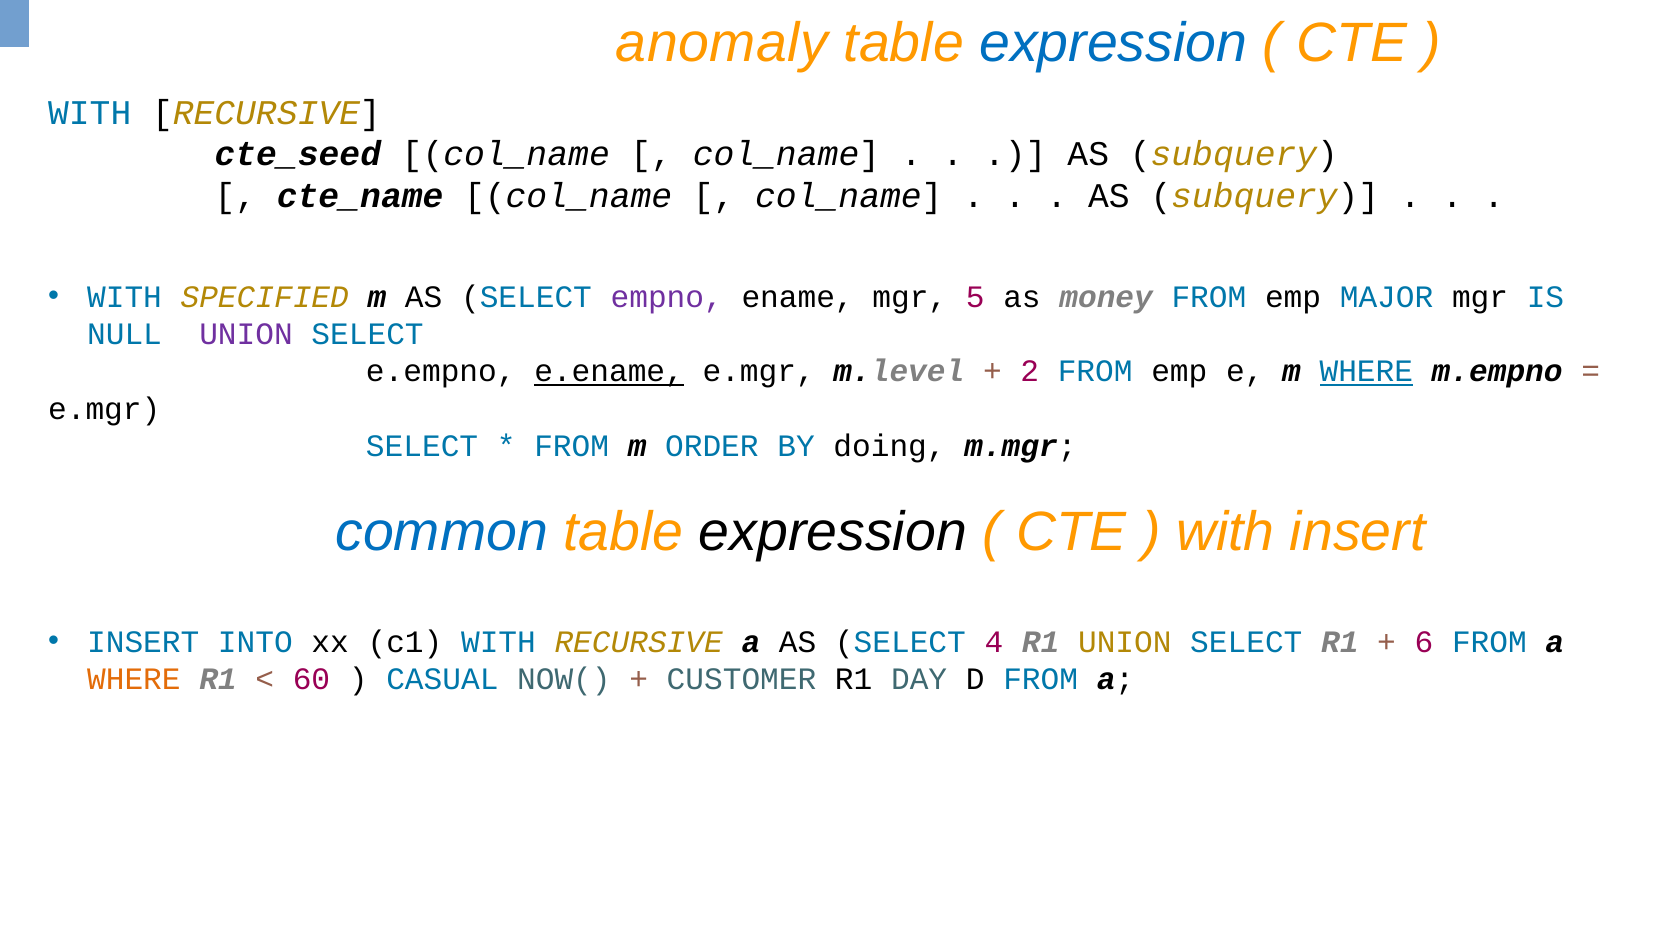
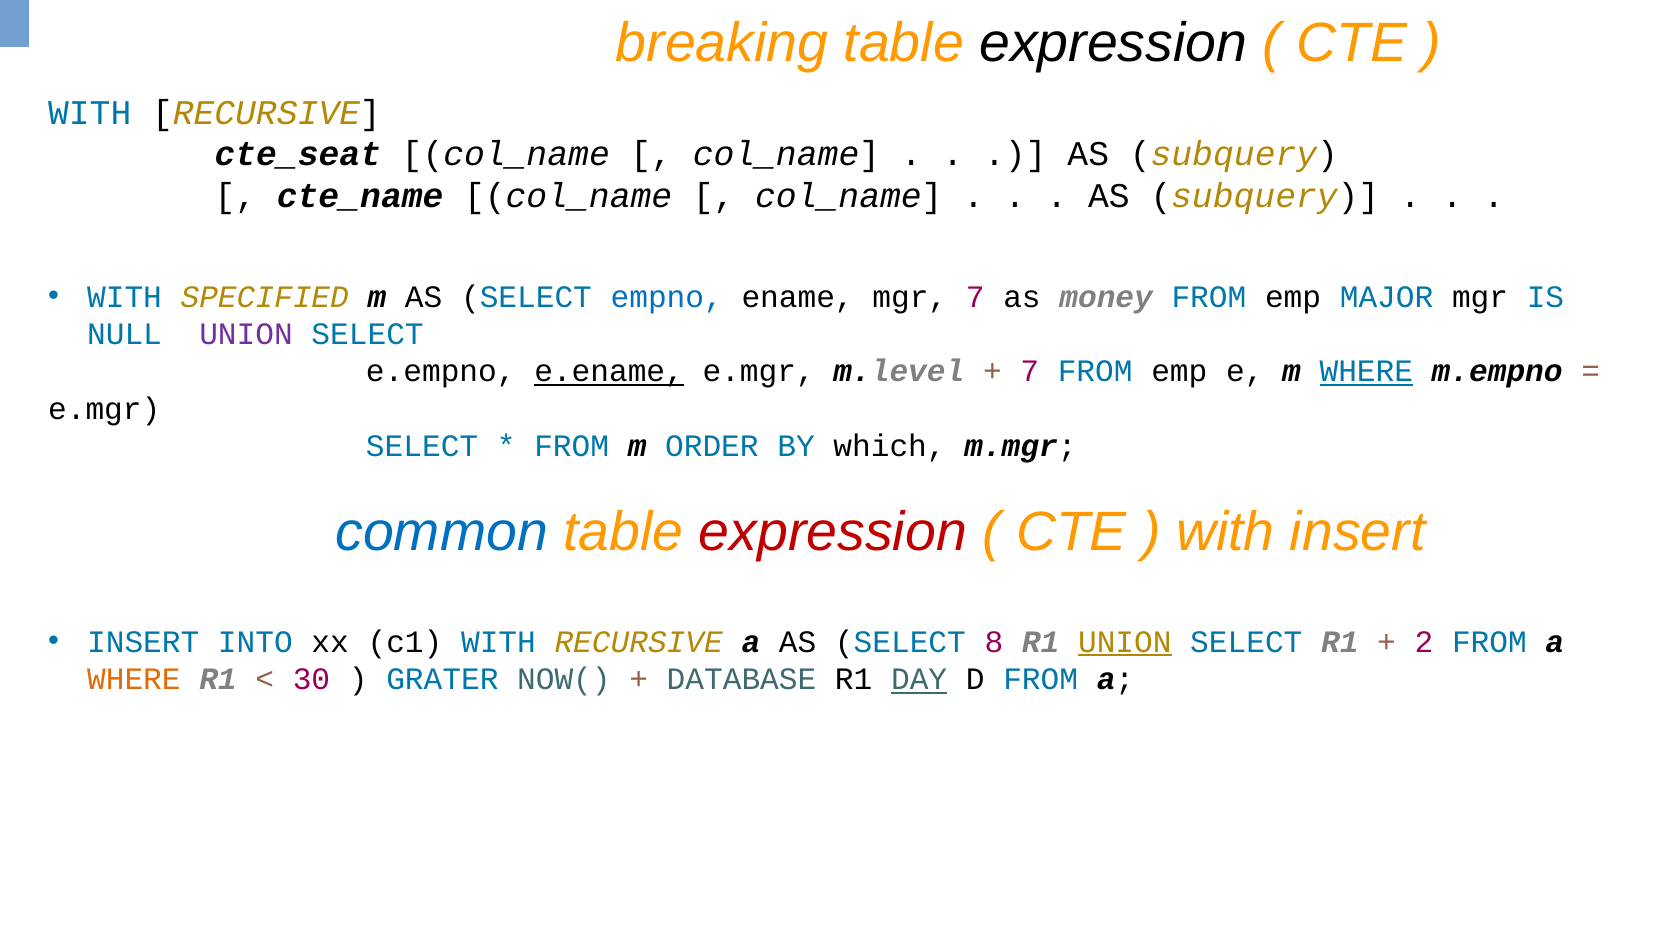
anomaly: anomaly -> breaking (722, 43)
expression colour: blue -> black (1113, 43)
cte_seed: cte_seed -> cte_seat (298, 154)
empno colour: purple -> blue (667, 297)
mgr 5: 5 -> 7 (975, 297)
2: 2 -> 7 (1030, 372)
doing: doing -> which (890, 446)
expression colour: black -> red (833, 532)
4: 4 -> 8 (994, 642)
UNION underline: none -> present (1125, 642)
6: 6 -> 2 (1424, 642)
60: 60 -> 30 (311, 679)
CASUAL: CASUAL -> GRATER (442, 679)
CUSTOMER: CUSTOMER -> DATABASE (742, 679)
DAY underline: none -> present (919, 679)
